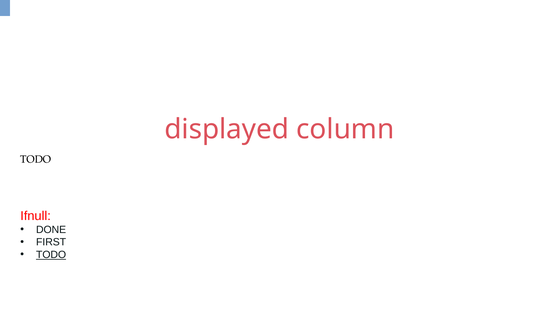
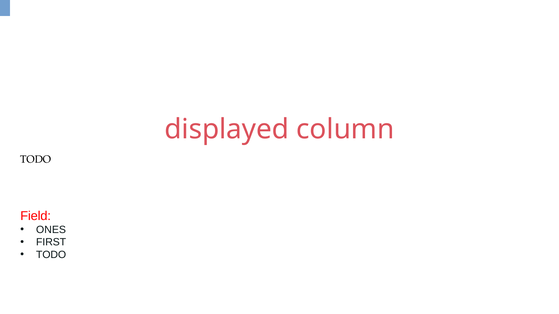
Ifnull: Ifnull -> Field (36, 216)
DONE: DONE -> ONES (51, 230)
TODO underline: present -> none (51, 255)
